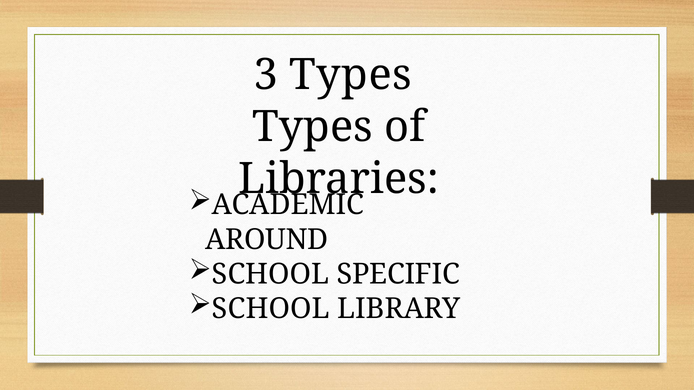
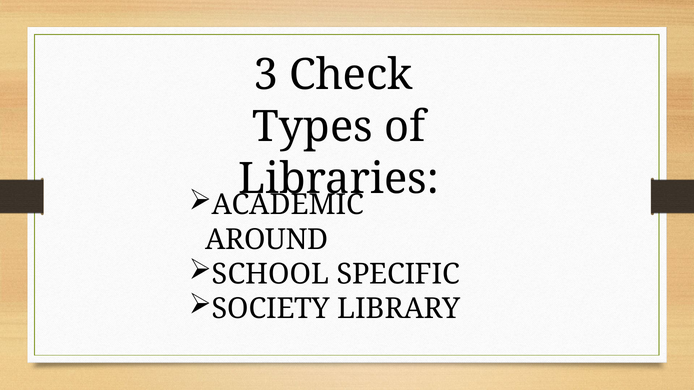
3 Types: Types -> Check (351, 75)
SCHOOL: SCHOOL -> SOCIETY (271, 309)
